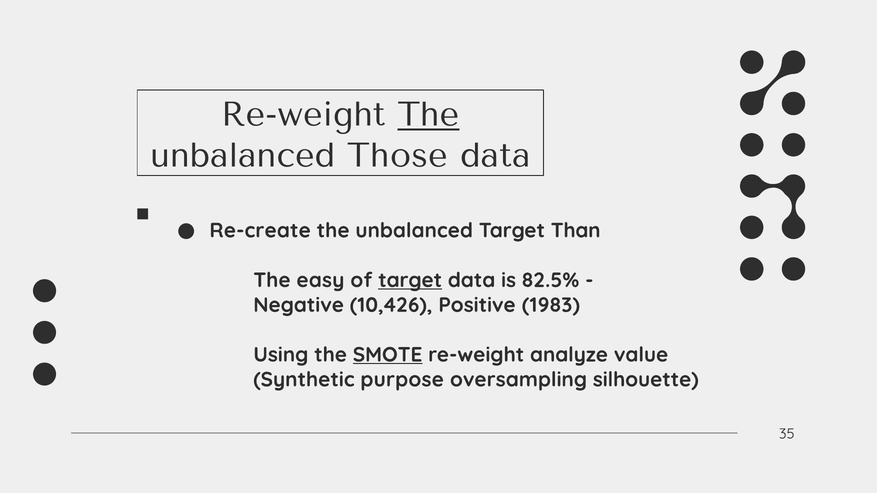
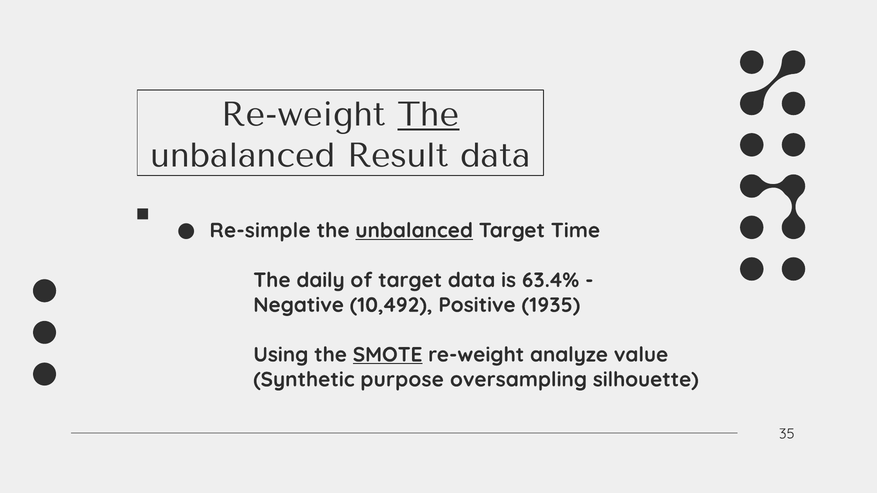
Those: Those -> Result (398, 156)
Re-create: Re-create -> Re-simple (260, 231)
unbalanced underline: none -> present (414, 231)
Than: Than -> Time (575, 231)
easy: easy -> daily (321, 280)
target underline: present -> none (410, 280)
82.5%: 82.5% -> 63.4% (551, 280)
10,426: 10,426 -> 10,492 (391, 305)
1983: 1983 -> 1935 (551, 305)
